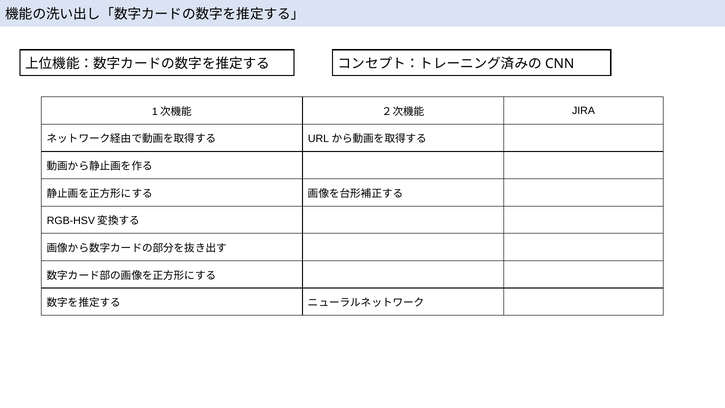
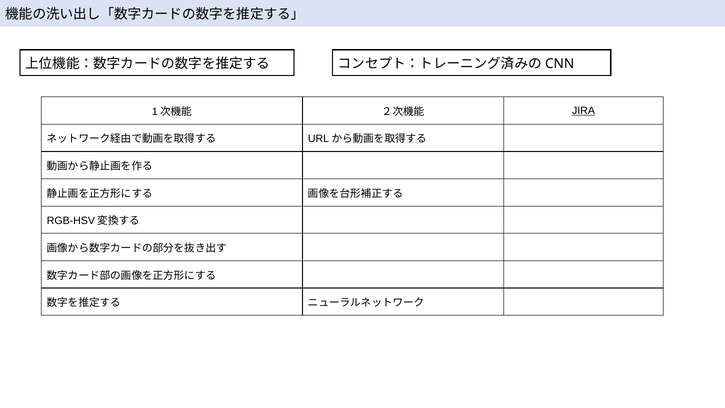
JIRA underline: none -> present (583, 111)
